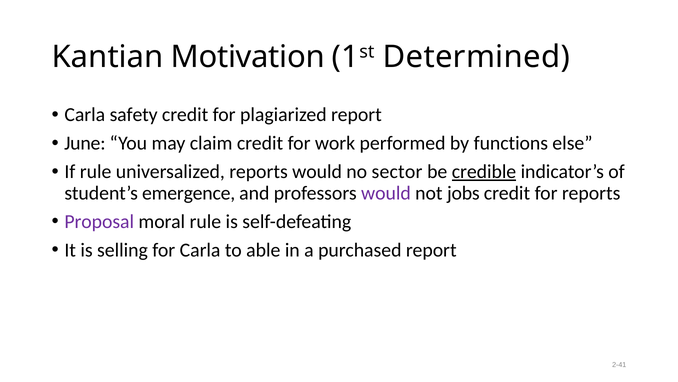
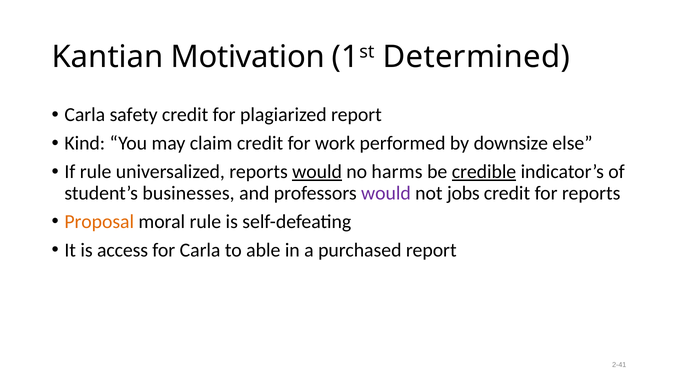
June: June -> Kind (85, 143)
functions: functions -> downsize (511, 143)
would underline: none -> present (317, 171)
sector: sector -> harms (397, 171)
emergence: emergence -> businesses (189, 193)
Proposal colour: purple -> orange (99, 221)
selling: selling -> access (123, 250)
